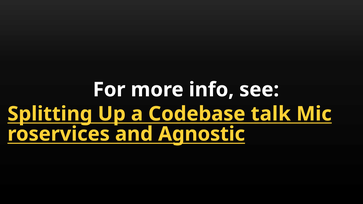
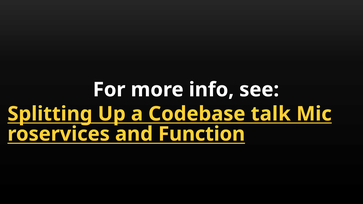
Agnostic: Agnostic -> Function (202, 134)
